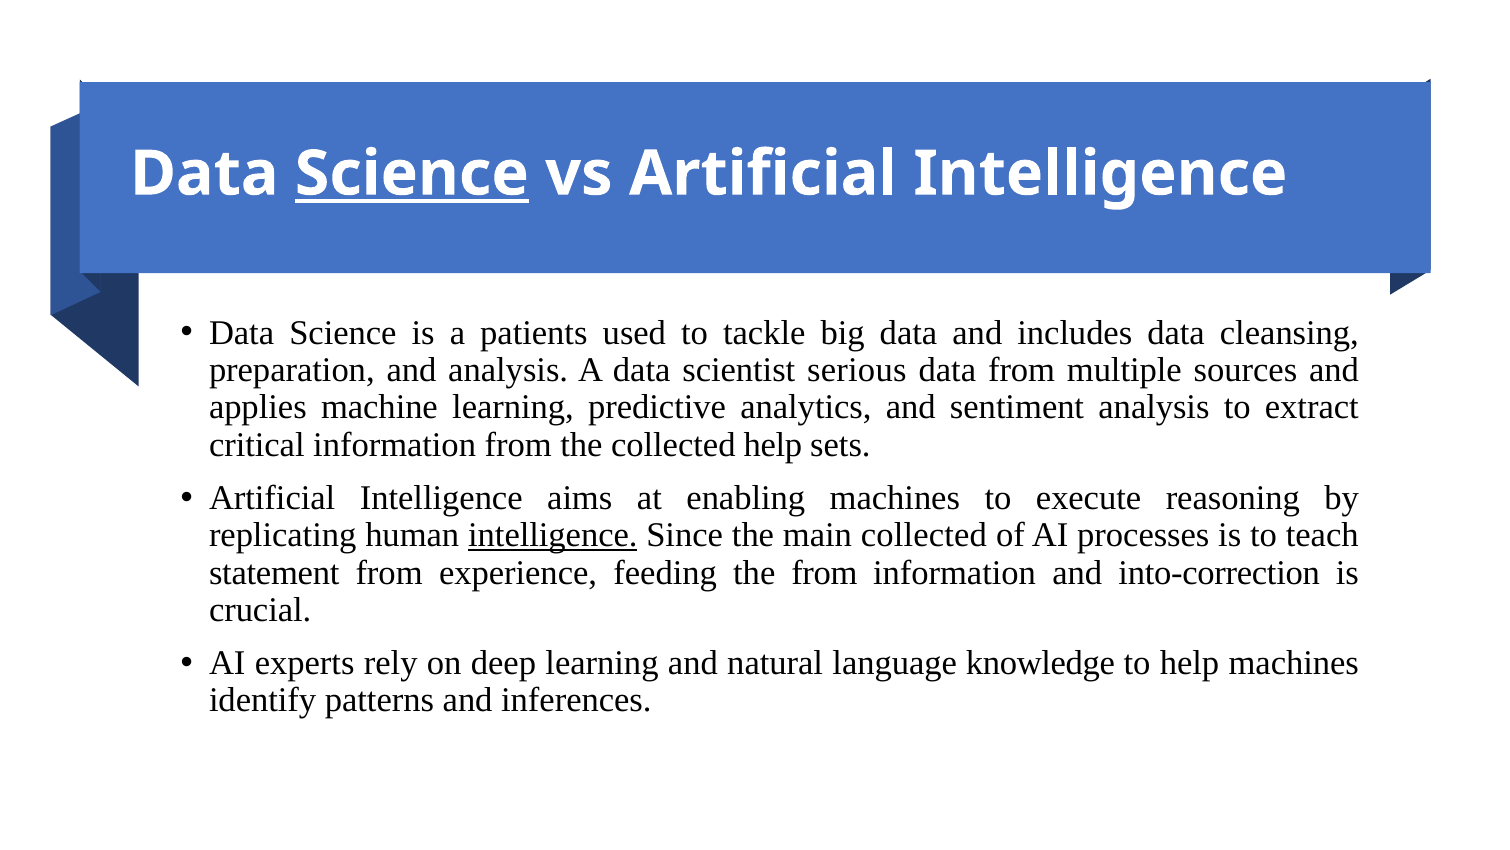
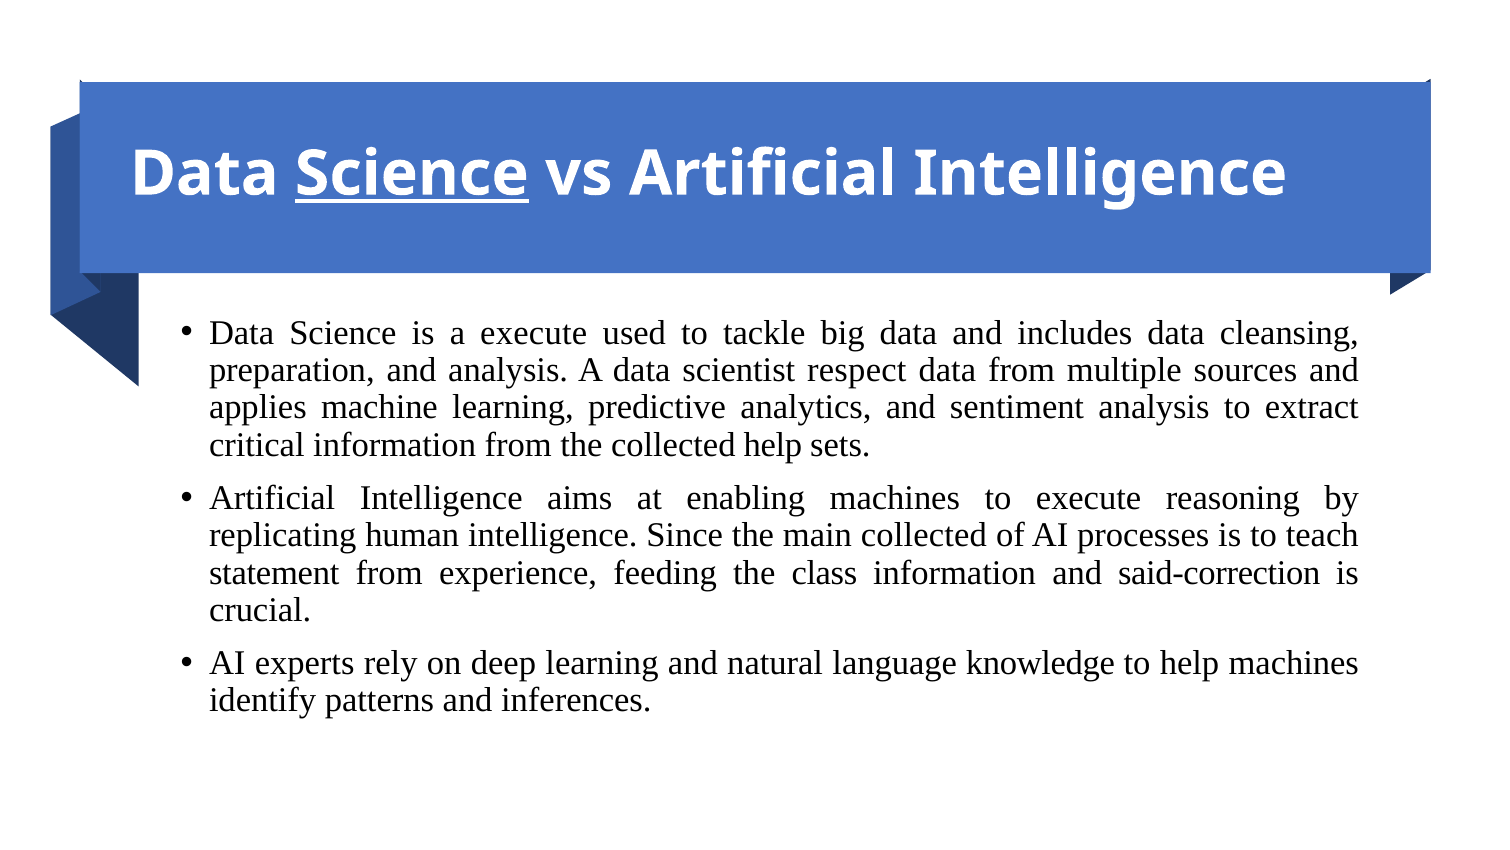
a patients: patients -> execute (534, 333)
serious: serious -> respect (857, 370)
intelligence underline: present -> none (553, 535)
the from: from -> class (824, 572)
into-correction: into-correction -> said-correction (1219, 572)
